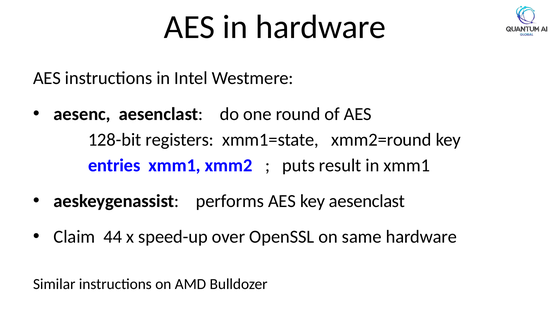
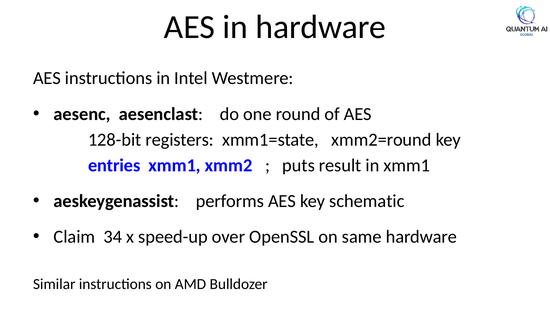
key aesenclast: aesenclast -> schematic (367, 201)
44: 44 -> 34 (113, 236)
